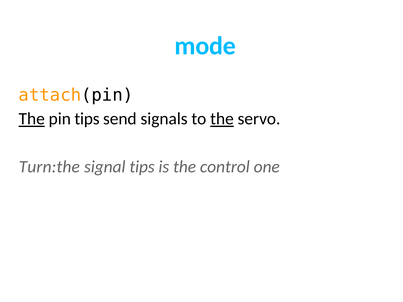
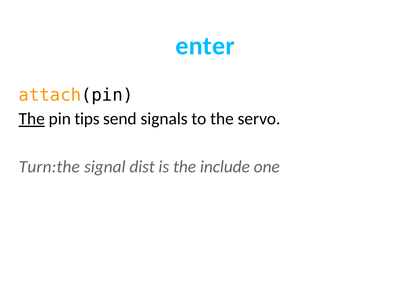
mode: mode -> enter (205, 46)
the underline: present -> none (222, 119)
signal tips: tips -> dist (142, 167)
control: control -> include (225, 167)
